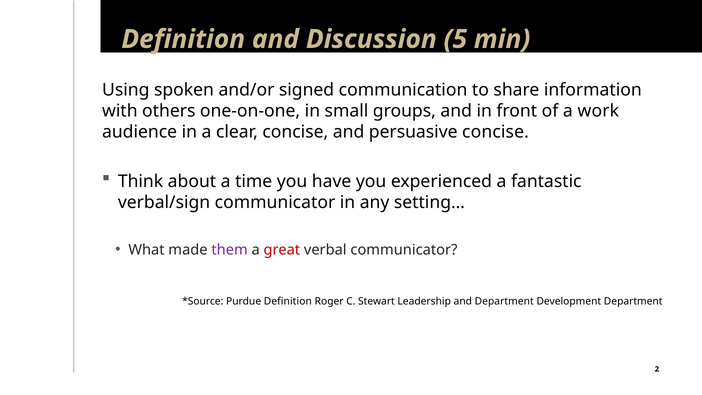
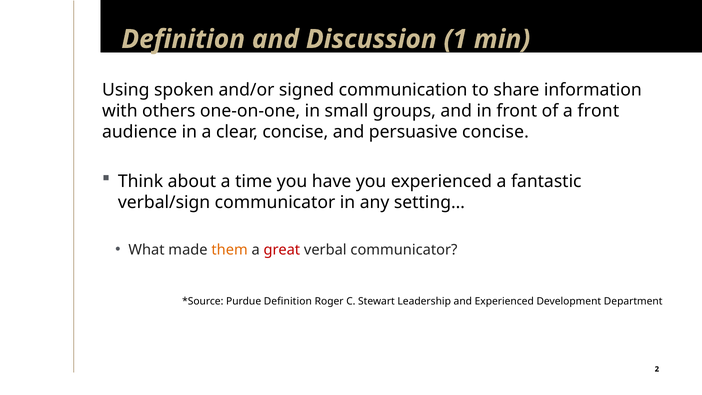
5: 5 -> 1 (455, 39)
a work: work -> front (598, 111)
them colour: purple -> orange (230, 250)
and Department: Department -> Experienced (504, 301)
